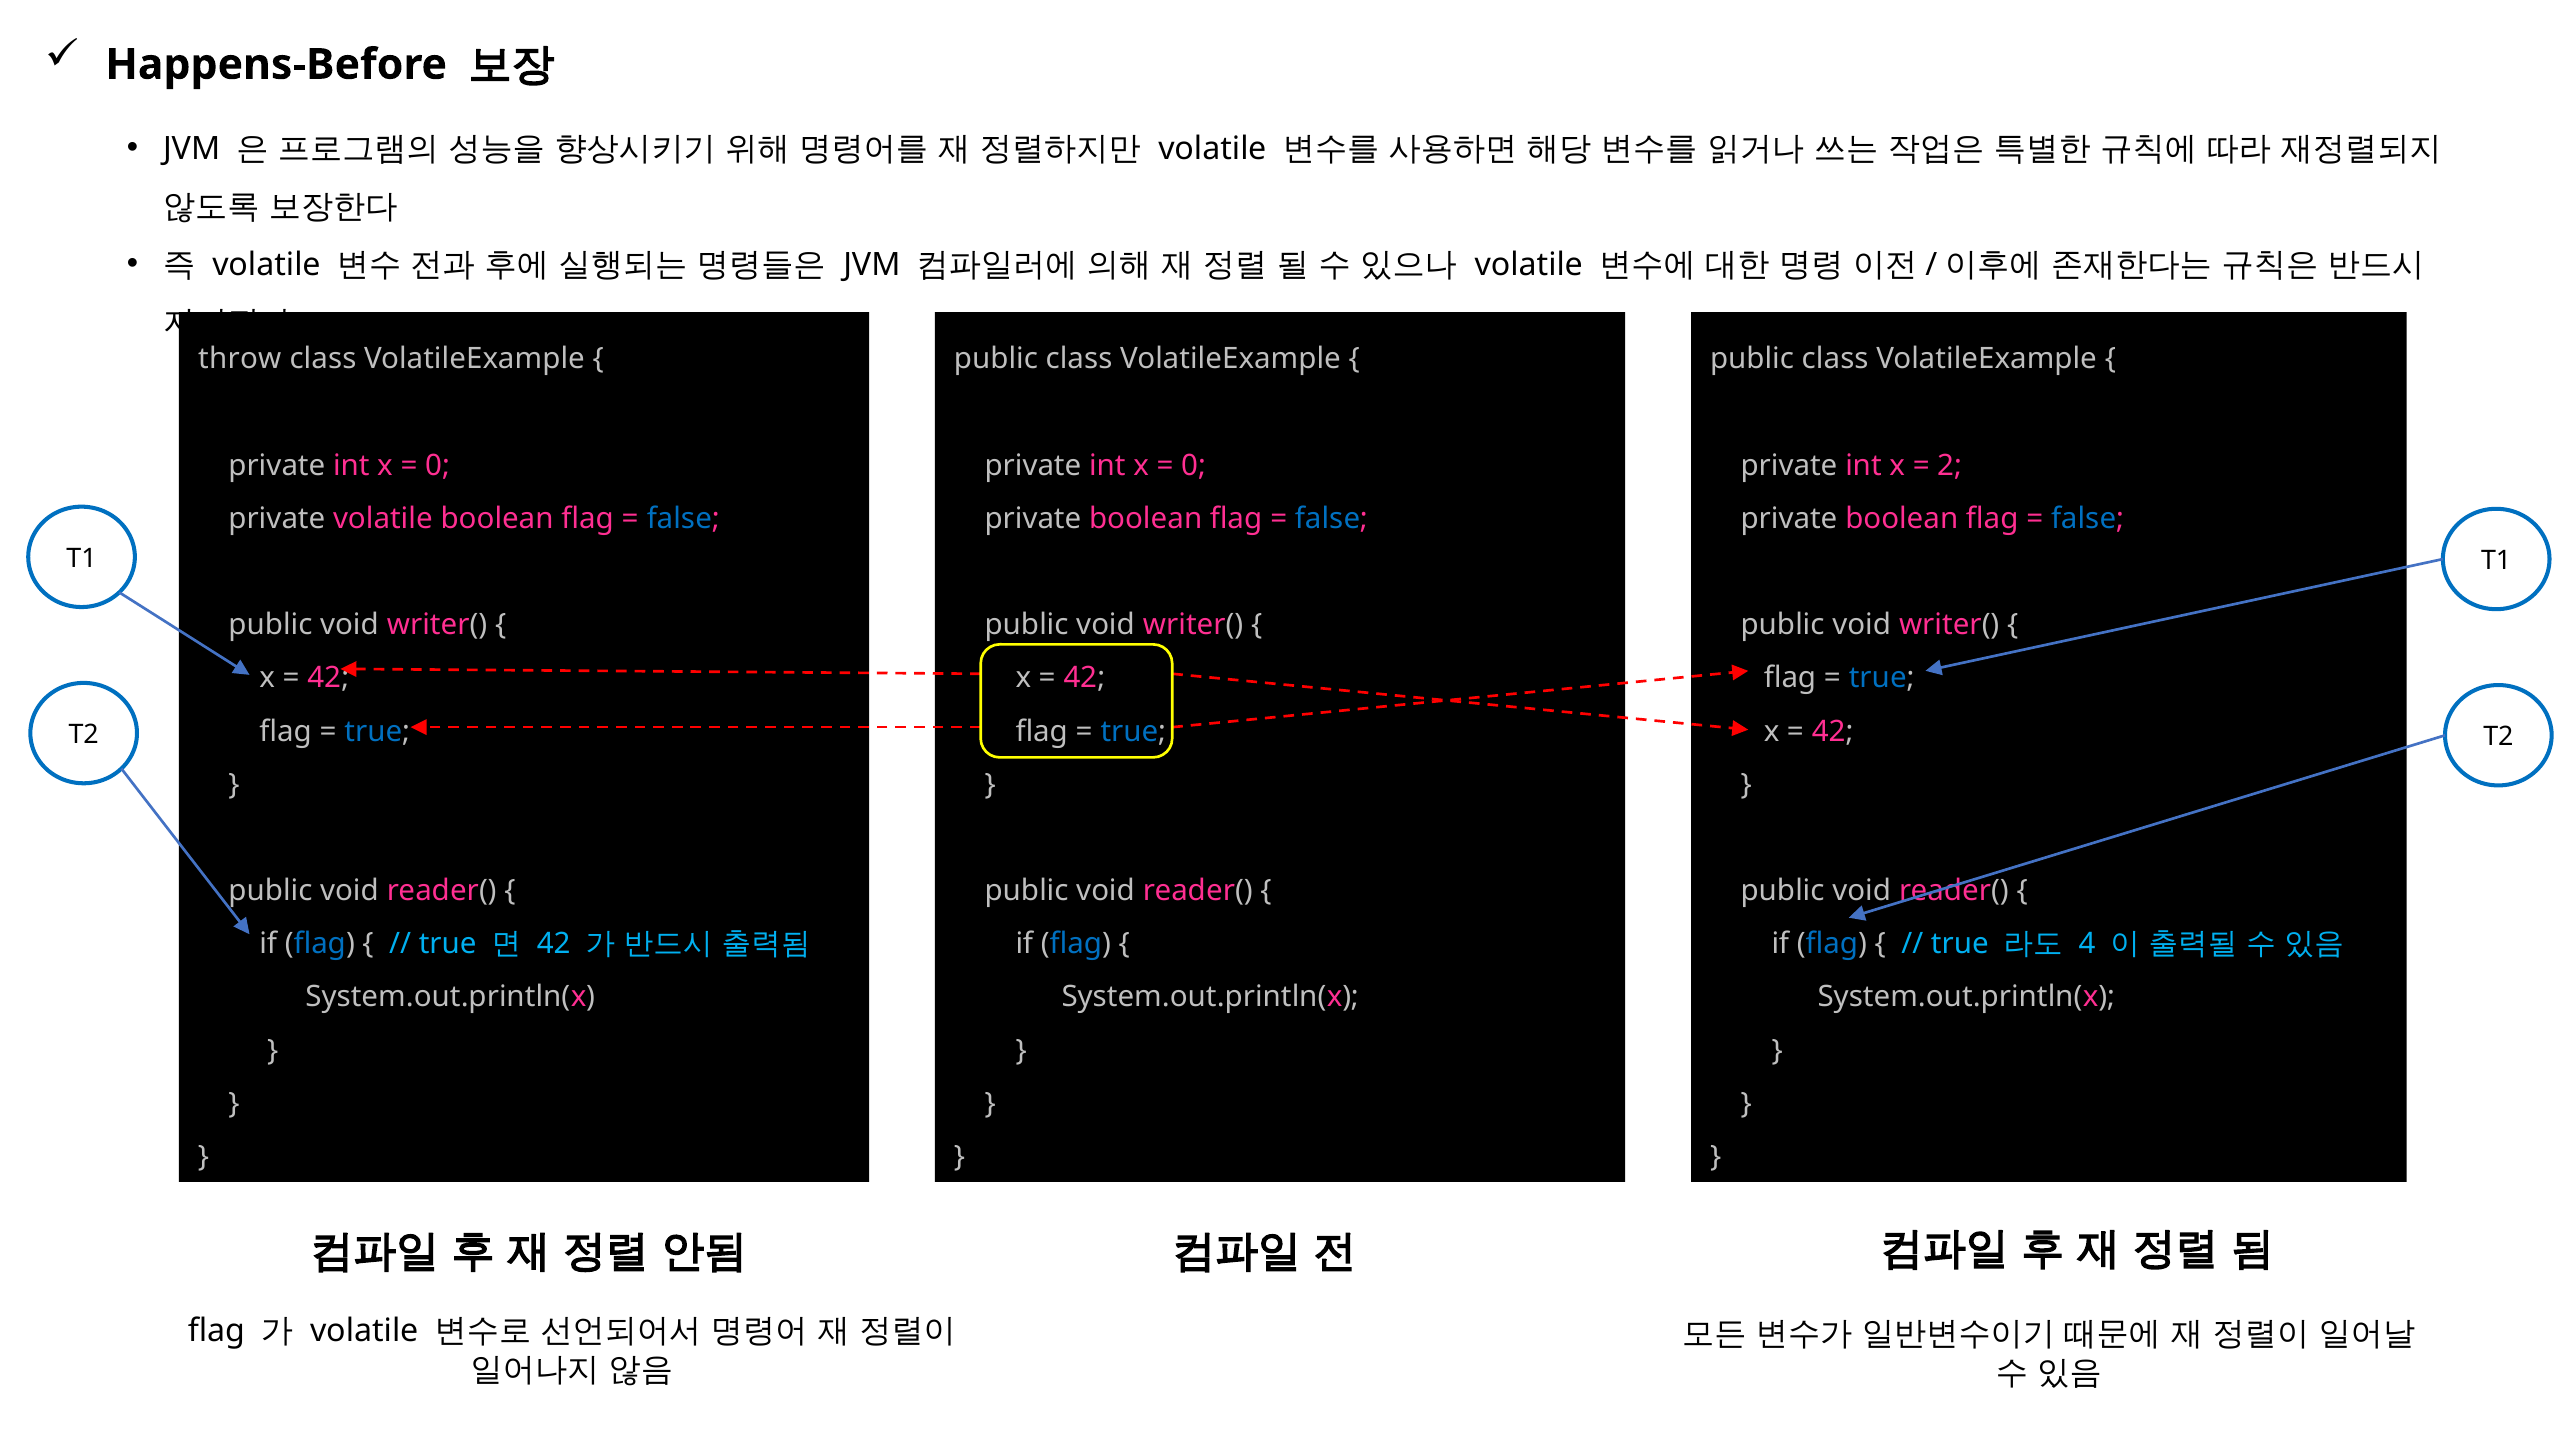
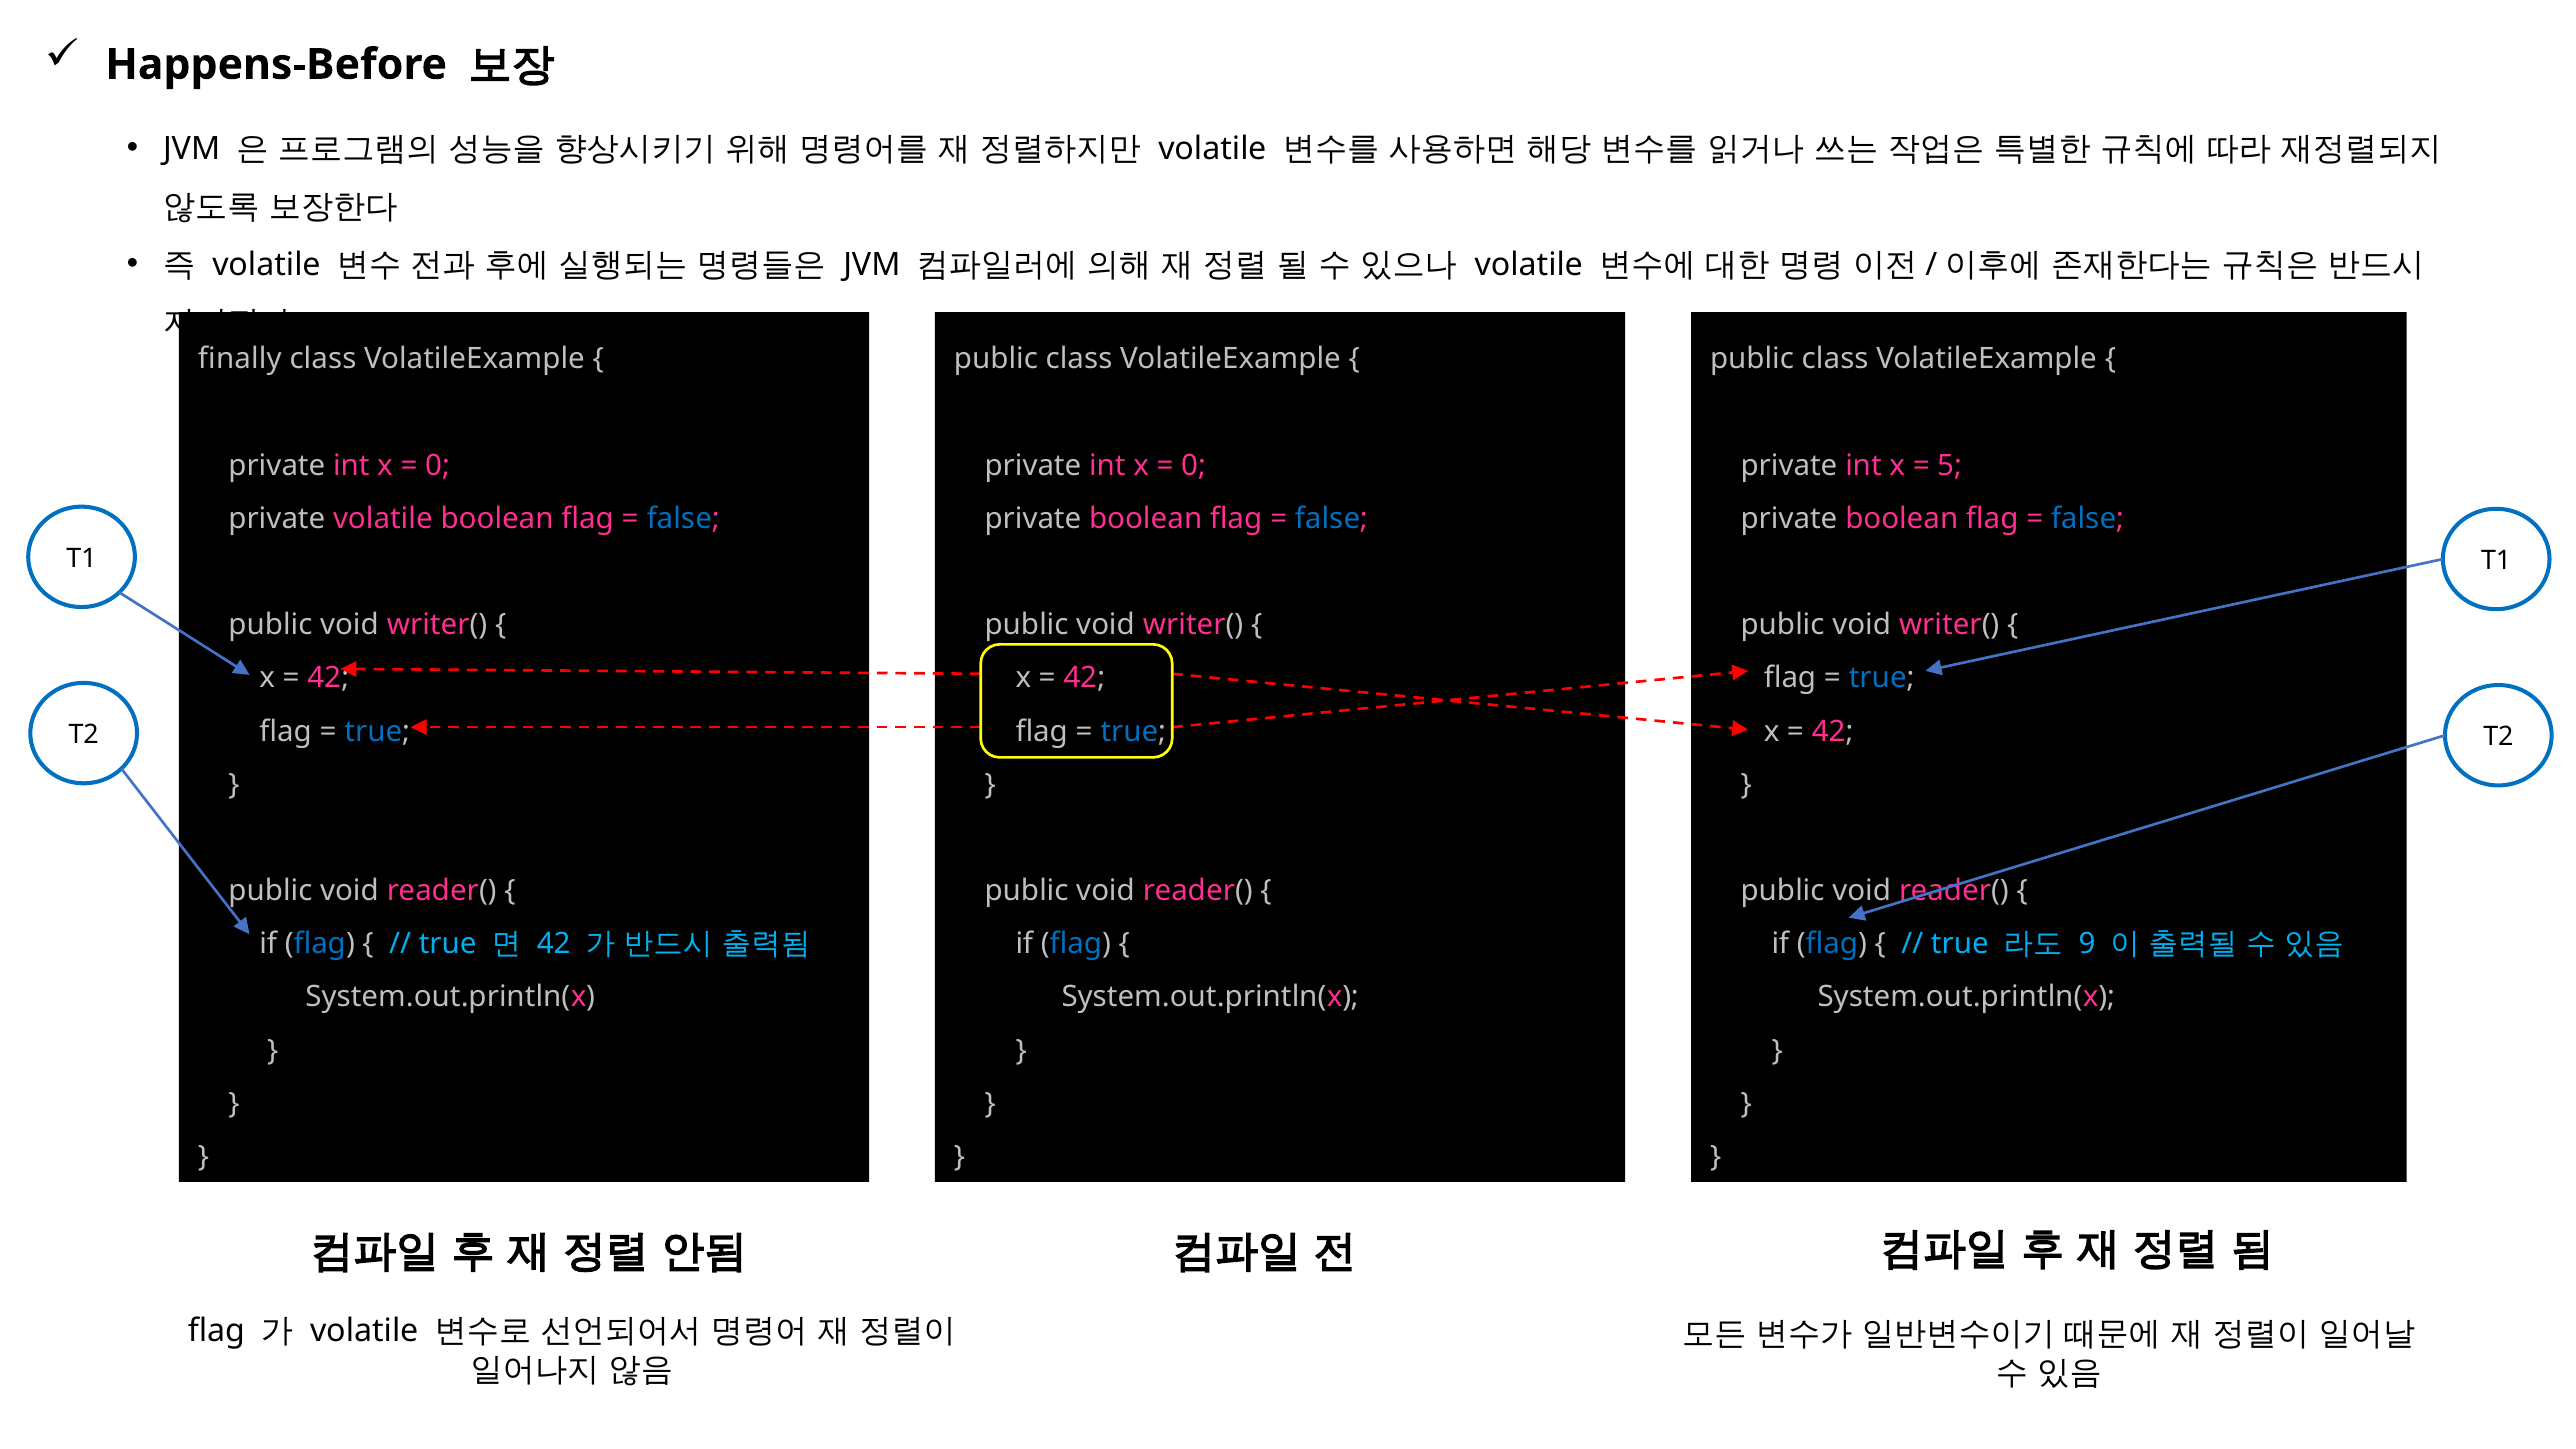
throw: throw -> finally (240, 359)
2: 2 -> 5 (1950, 465)
4: 4 -> 9 (2087, 944)
